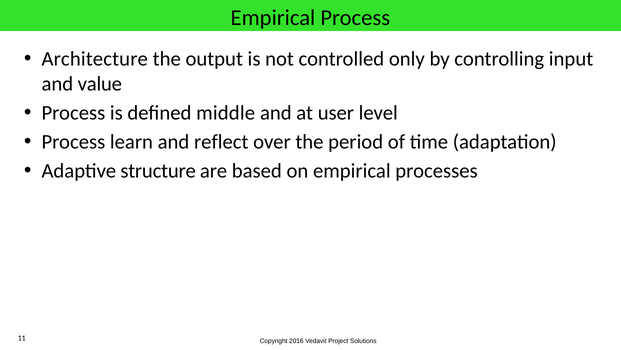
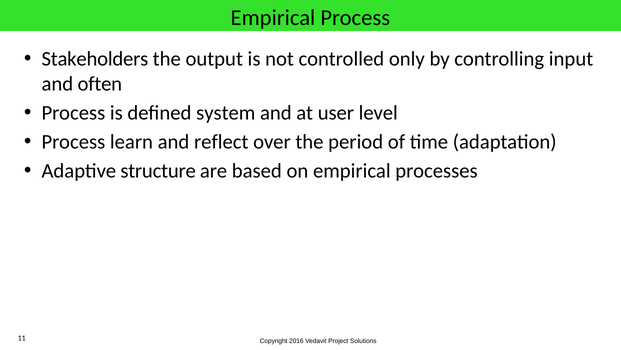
Architecture: Architecture -> Stakeholders (95, 59)
value: value -> often (100, 84)
middle: middle -> system (226, 113)
